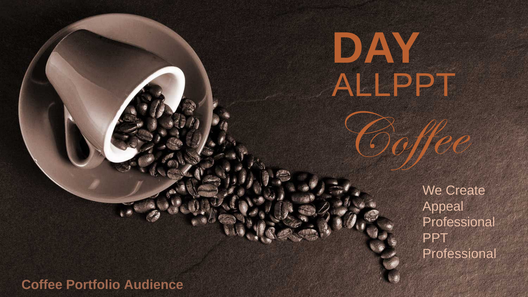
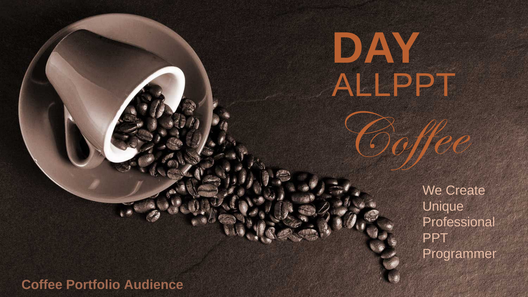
Appeal: Appeal -> Unique (443, 206)
Professional: Professional -> Programmer (459, 254)
